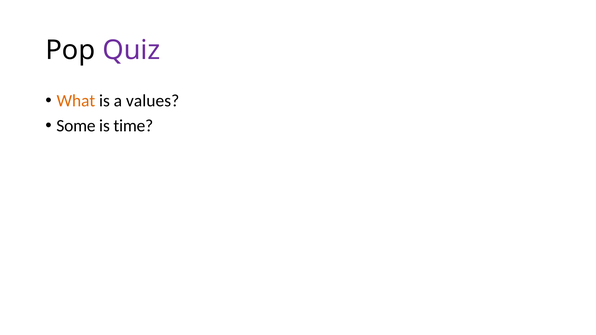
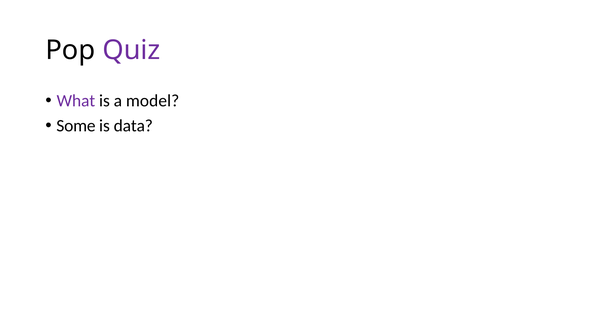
What colour: orange -> purple (76, 101)
values: values -> model (153, 101)
time: time -> data (133, 126)
